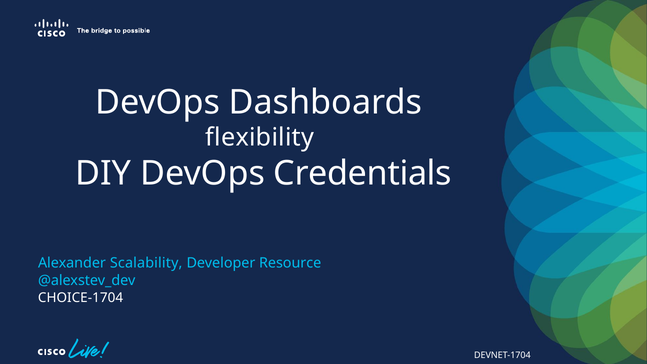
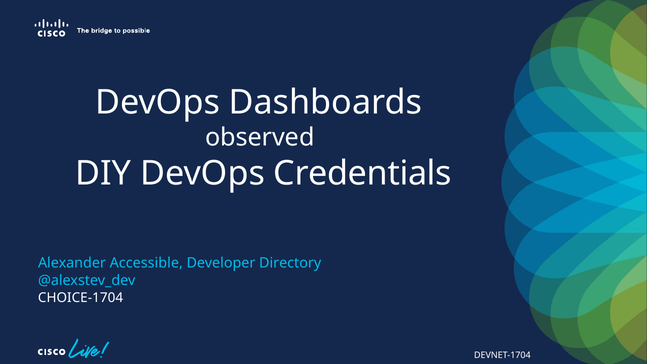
flexibility: flexibility -> observed (260, 137)
Scalability: Scalability -> Accessible (146, 263)
Resource: Resource -> Directory (290, 263)
